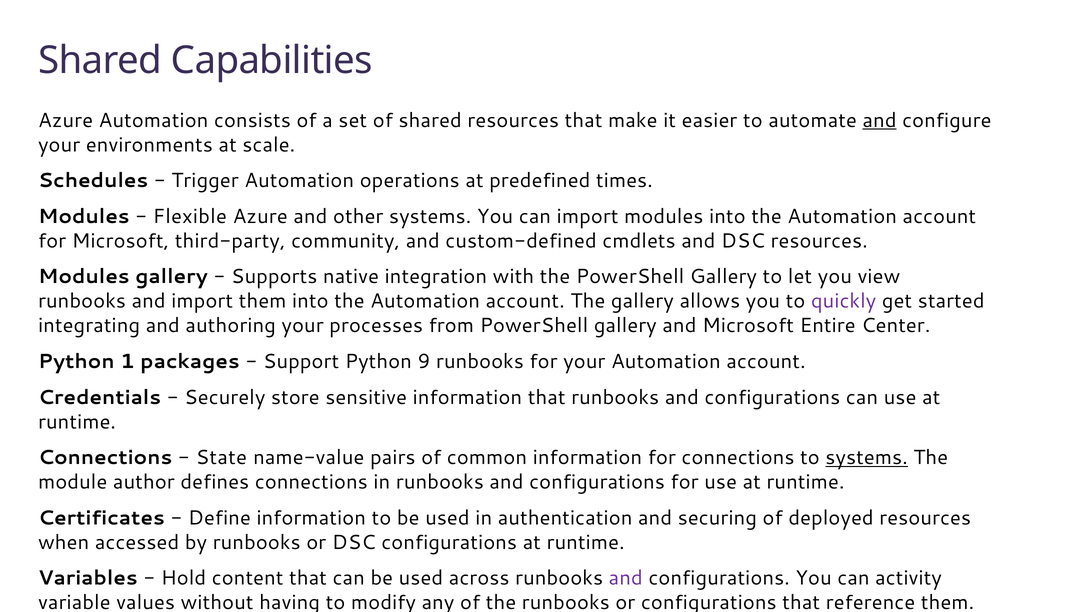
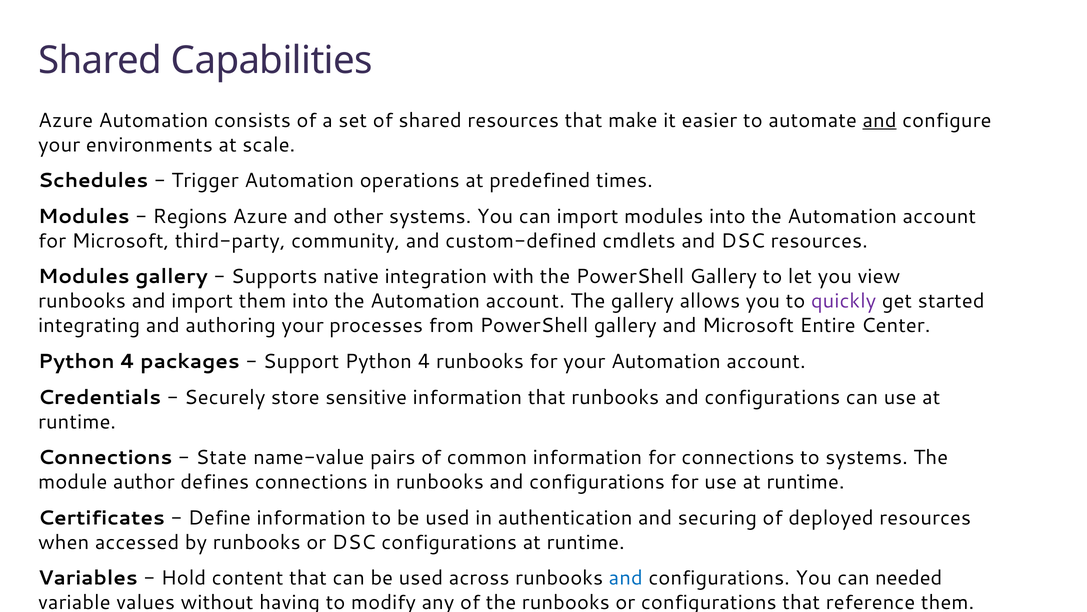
Flexible: Flexible -> Regions (190, 216)
1: 1 -> 4 (128, 361)
Support Python 9: 9 -> 4 (424, 361)
systems underline: present -> none (867, 457)
and colour: purple -> blue (626, 578)
activity: activity -> needed (909, 578)
